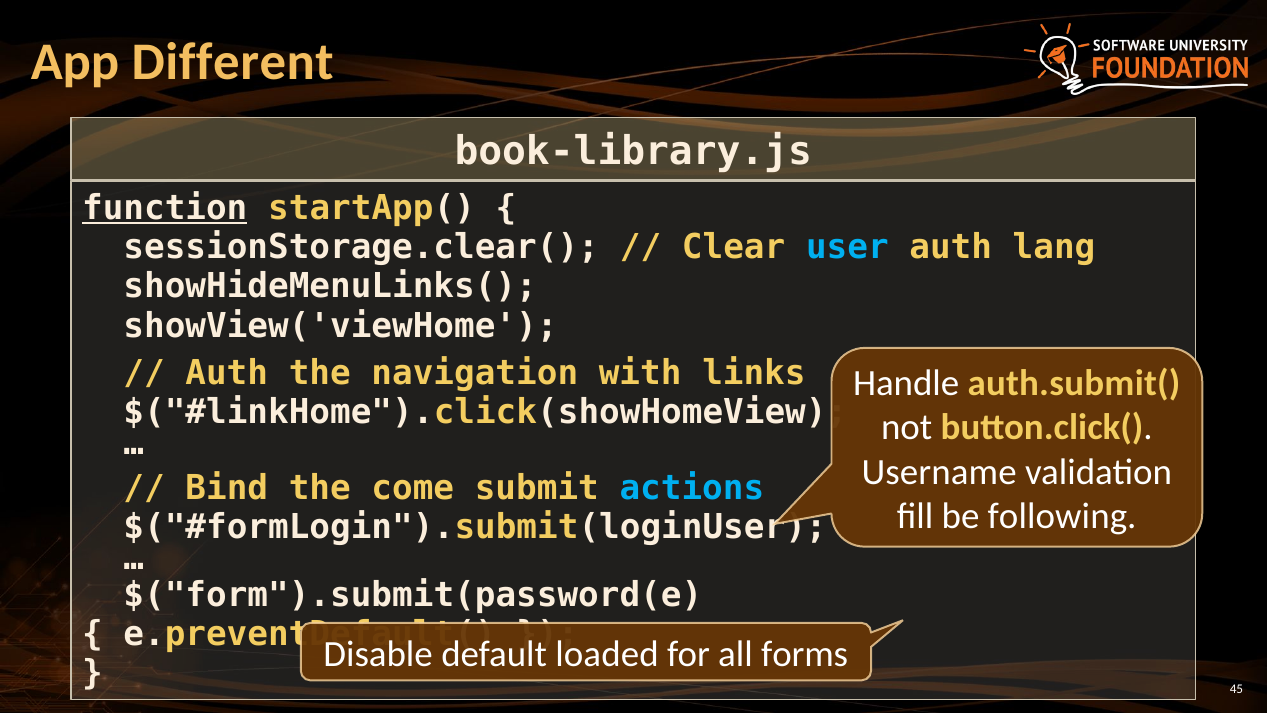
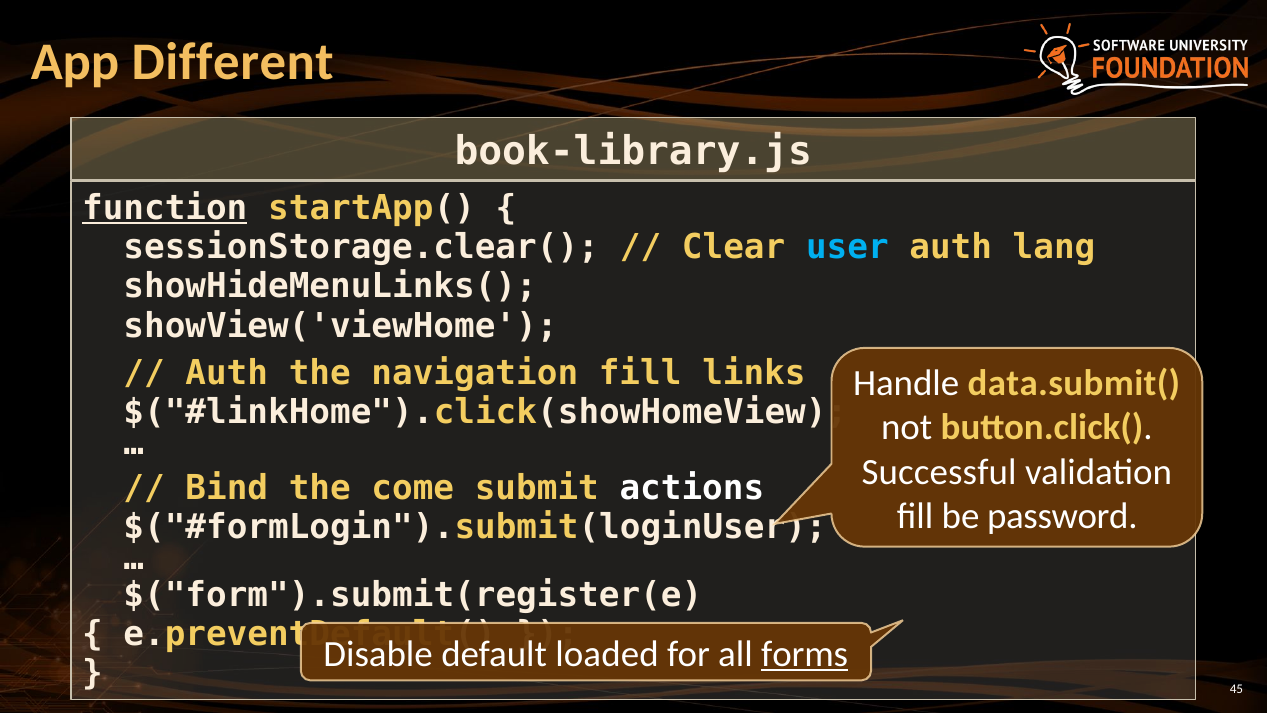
navigation with: with -> fill (640, 373)
auth.submit(: auth.submit( -> data.submit( (1074, 383)
Username: Username -> Successful (939, 472)
actions colour: light blue -> white (692, 488)
following: following -> password (1062, 516)
$("form").submit(password(e: $("form").submit(password(e -> $("form").submit(register(e (413, 595)
forms underline: none -> present (805, 654)
